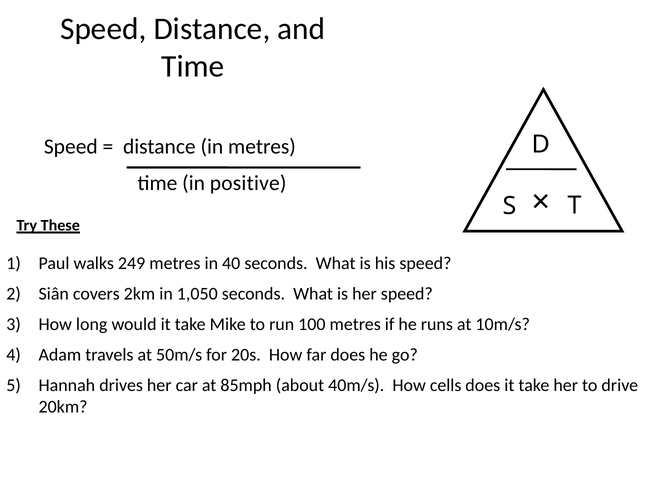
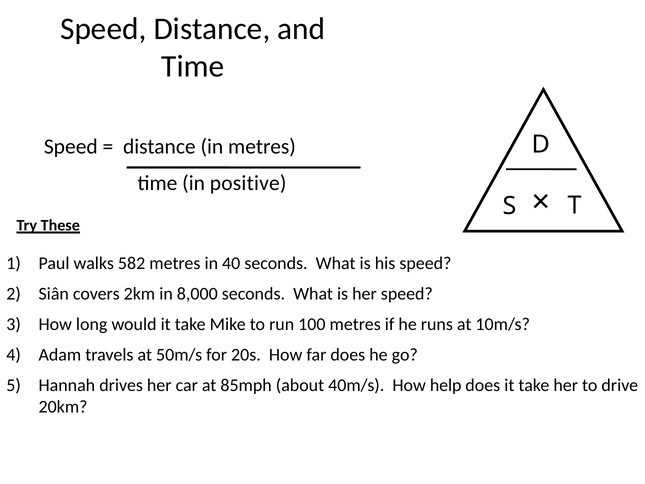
249: 249 -> 582 (132, 263)
1,050: 1,050 -> 8,000 (197, 294)
cells: cells -> help (446, 385)
